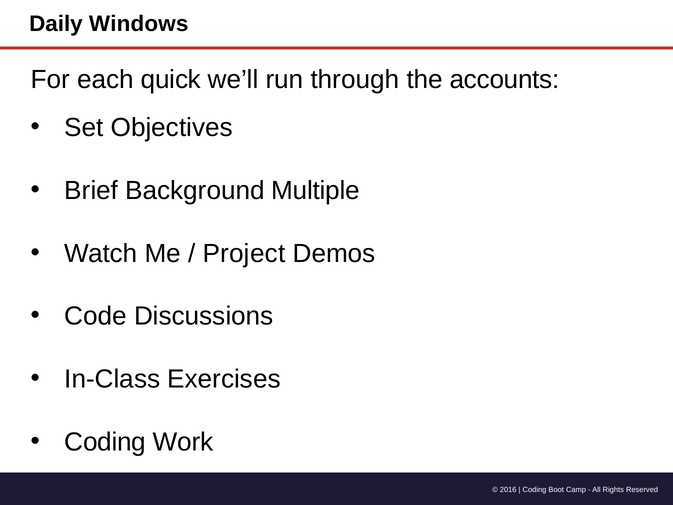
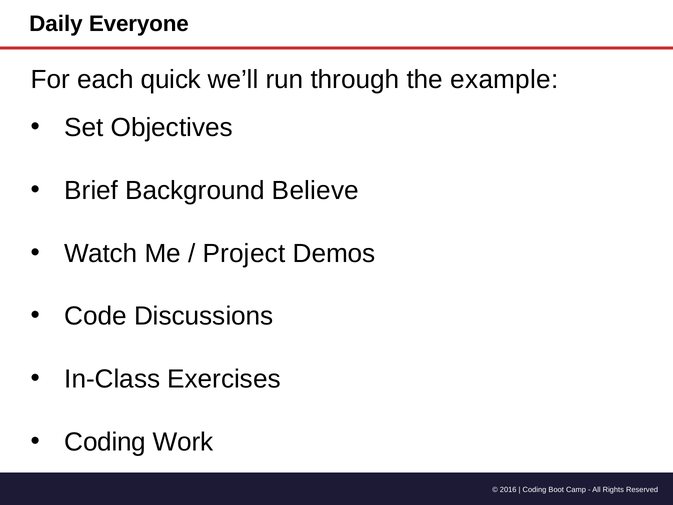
Windows: Windows -> Everyone (139, 24)
accounts: accounts -> example (504, 79)
Multiple: Multiple -> Believe (315, 190)
